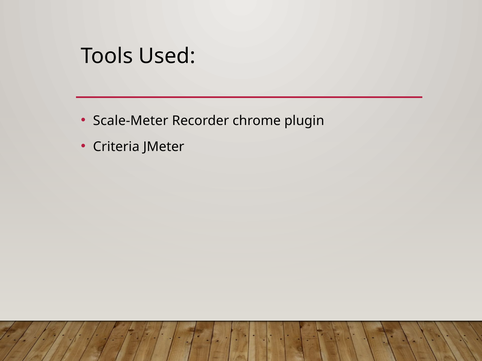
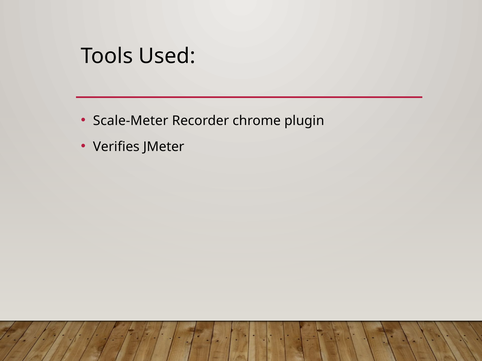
Criteria: Criteria -> Verifies (116, 147)
